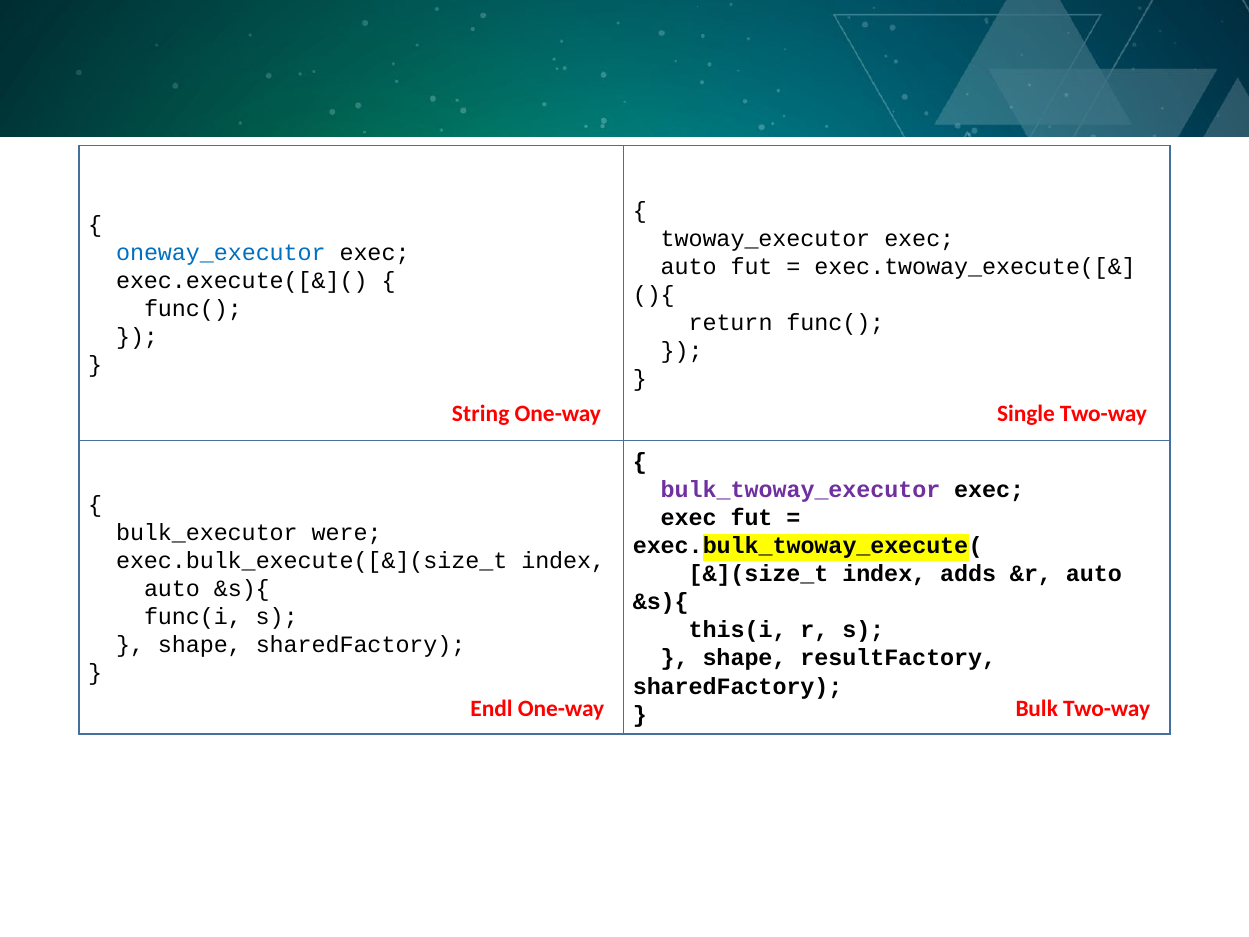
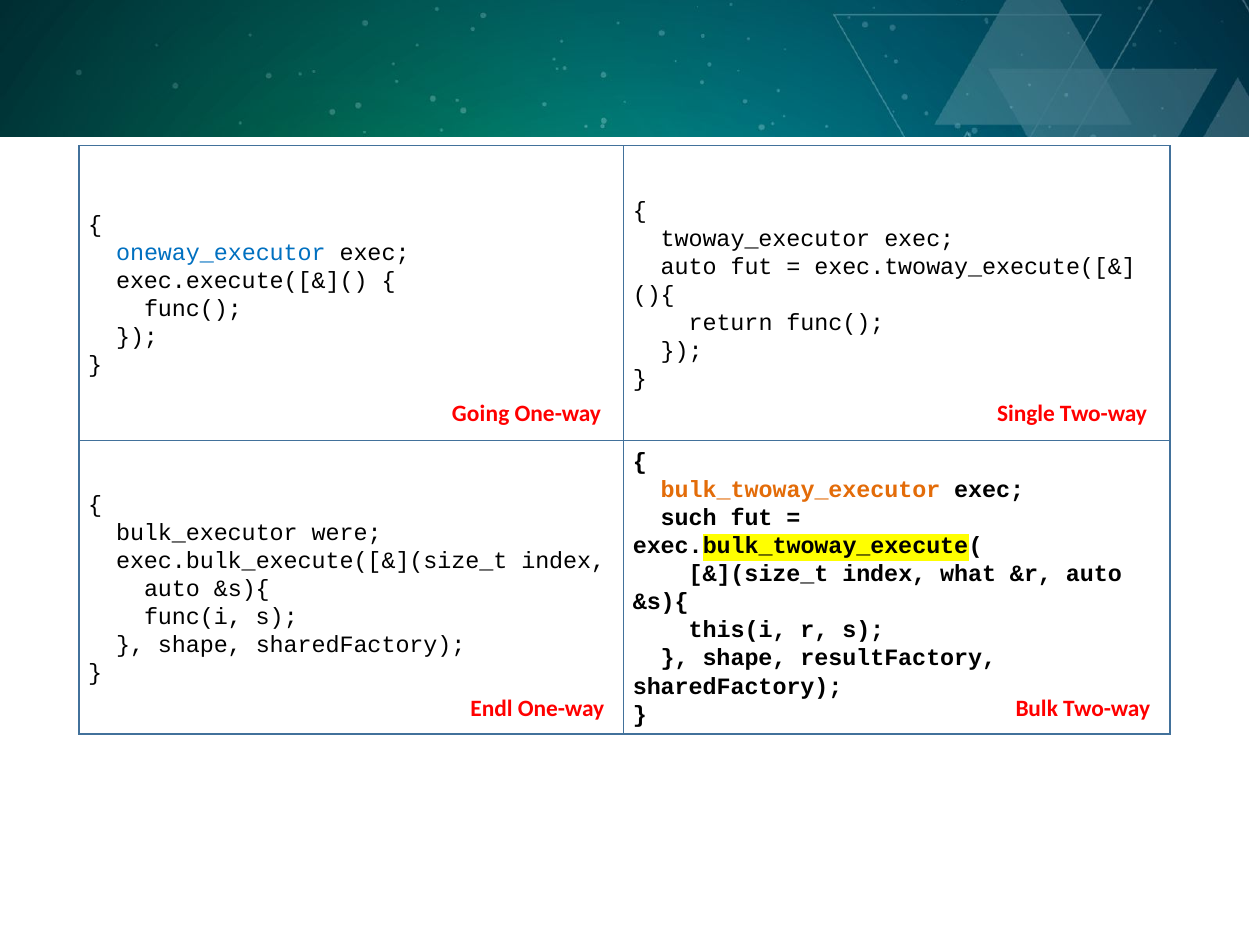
String: String -> Going (481, 414)
bulk_twoway_executor colour: purple -> orange (801, 490)
exec: exec -> such (689, 518)
adds: adds -> what (968, 574)
